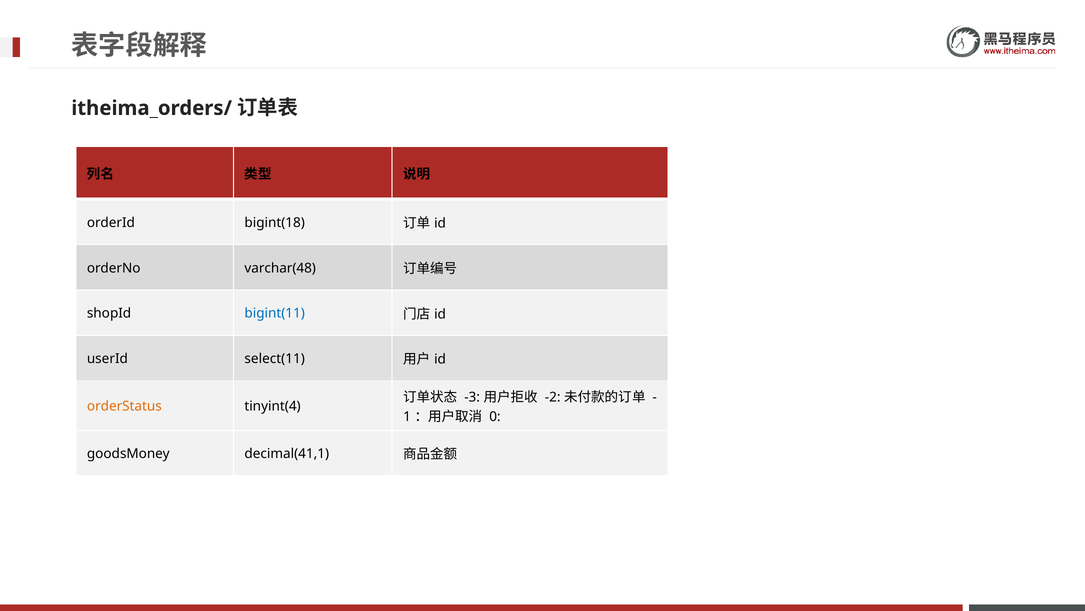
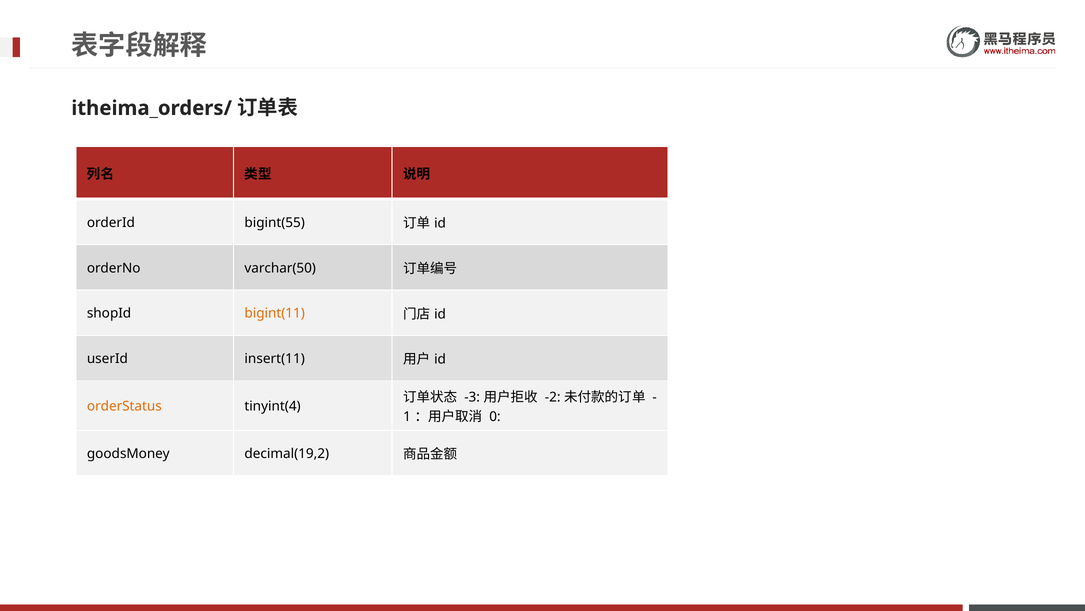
bigint(18: bigint(18 -> bigint(55 (275, 222)
varchar(48: varchar(48 -> varchar(50 (280, 268)
bigint(11 colour: blue -> orange (275, 313)
select(11: select(11 -> insert(11 (275, 358)
decimal(41,1: decimal(41,1 -> decimal(19,2 (287, 453)
